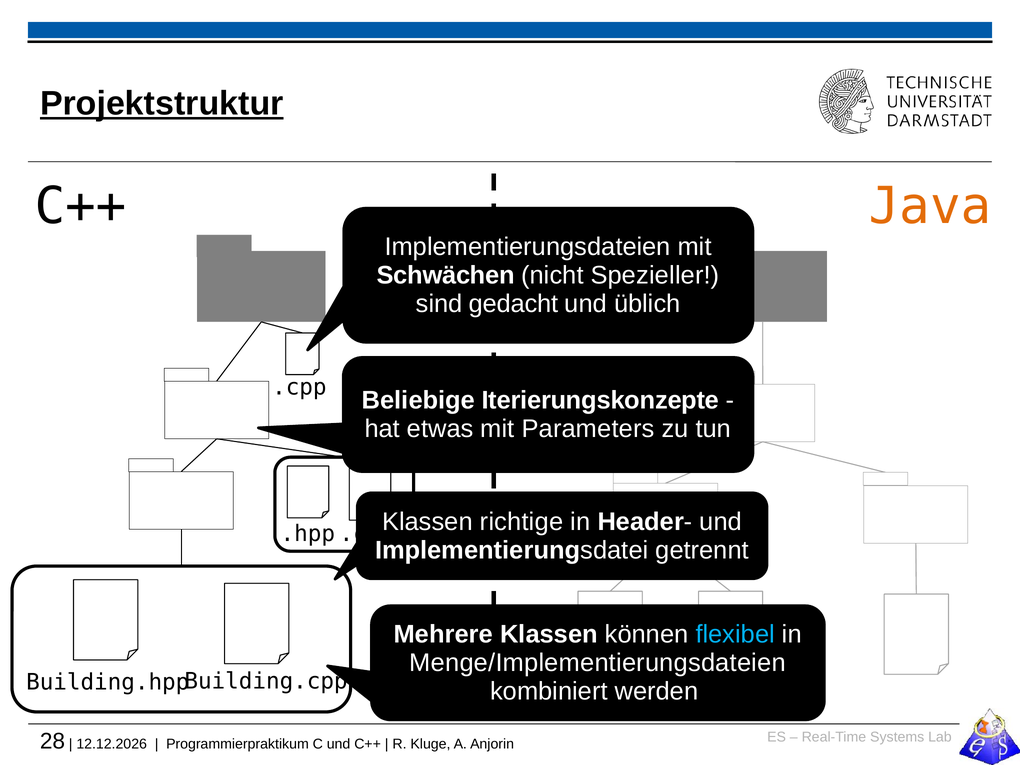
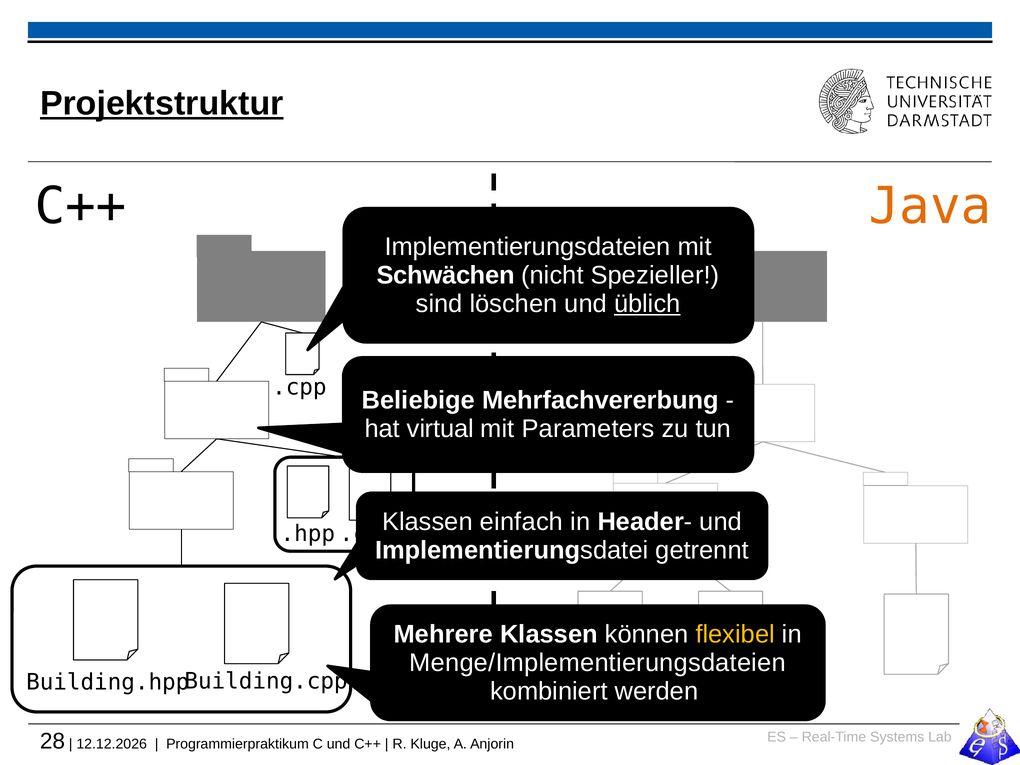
gedacht: gedacht -> löschen (513, 304)
üblich underline: none -> present (647, 304)
Iterierungskonzepte: Iterierungskonzepte -> Mehrfachvererbung (600, 400)
etwas: etwas -> virtual (440, 429)
richtige: richtige -> einfach (522, 522)
flexibel colour: light blue -> yellow (735, 634)
